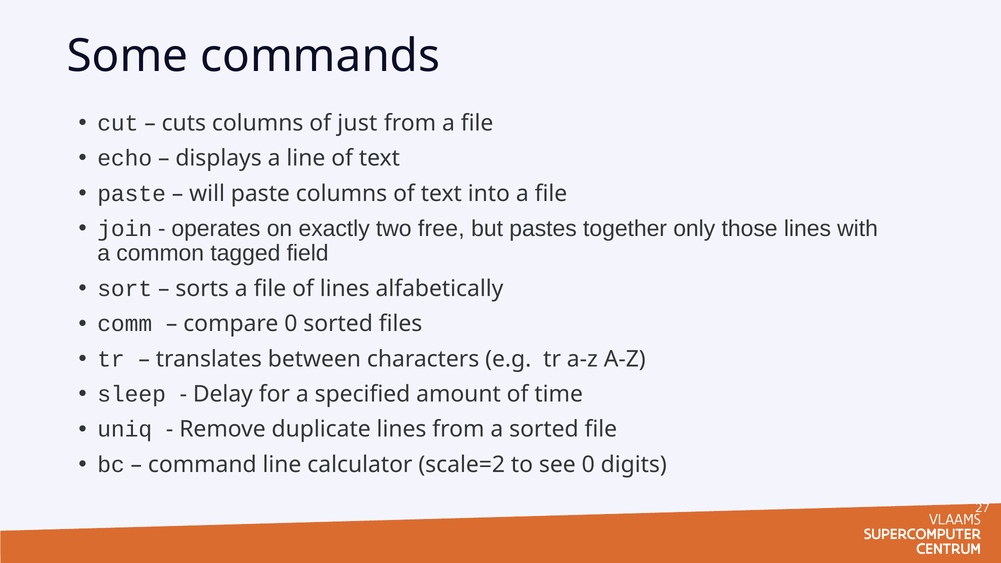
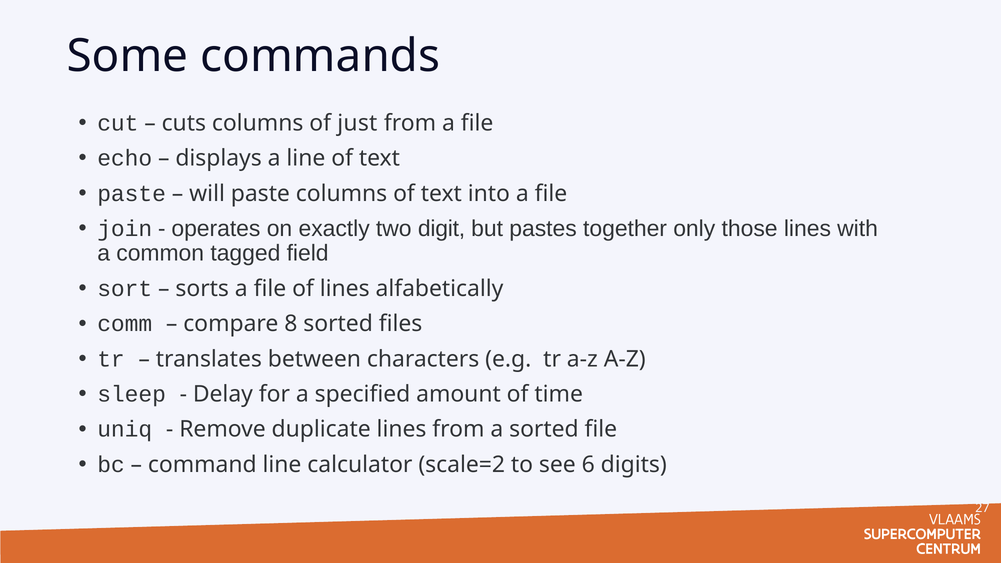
free: free -> digit (442, 229)
compare 0: 0 -> 8 (291, 324)
see 0: 0 -> 6 (588, 465)
